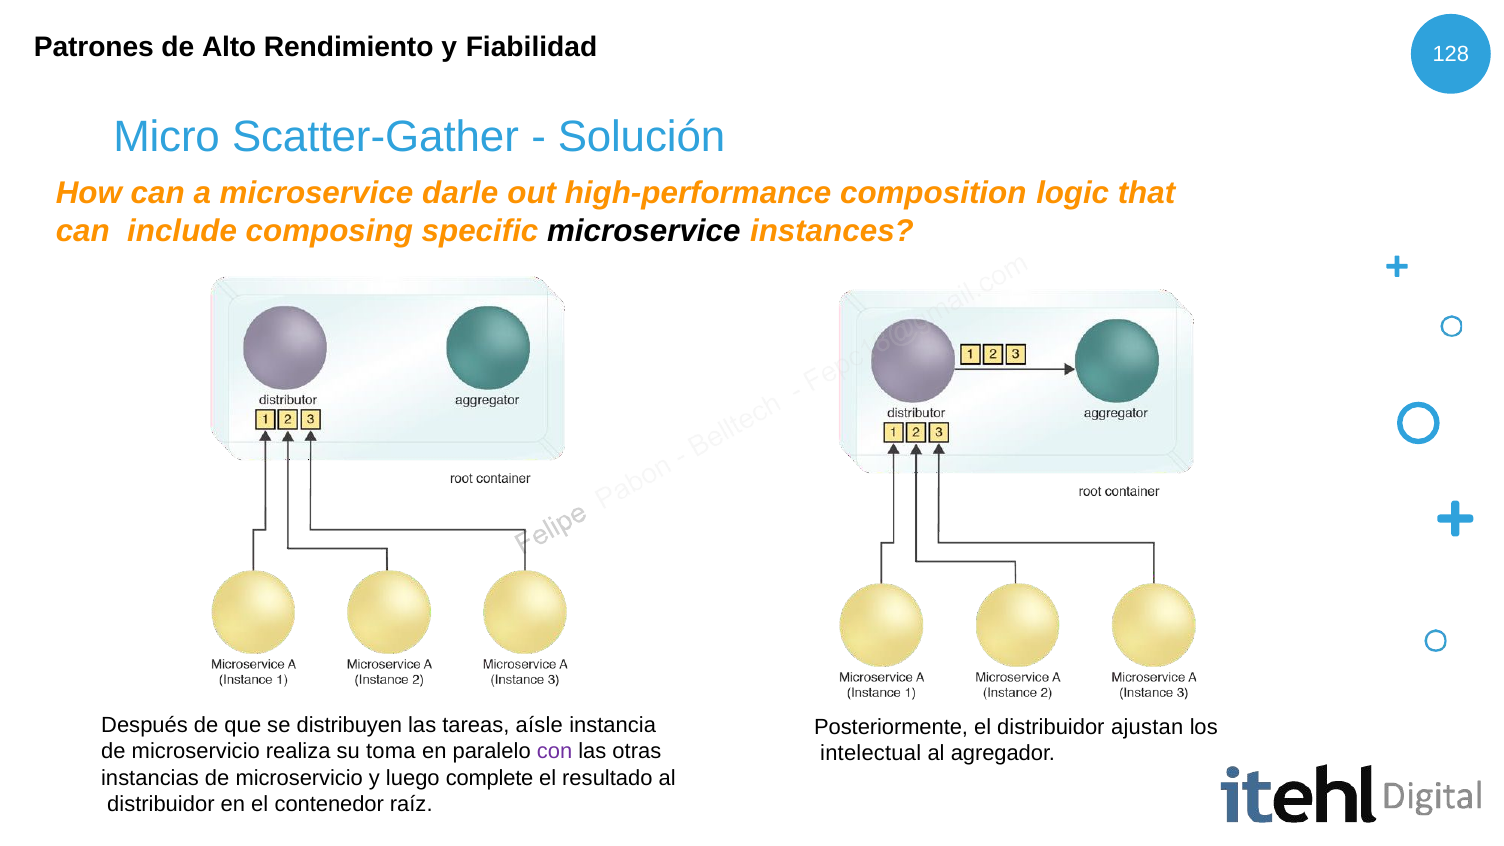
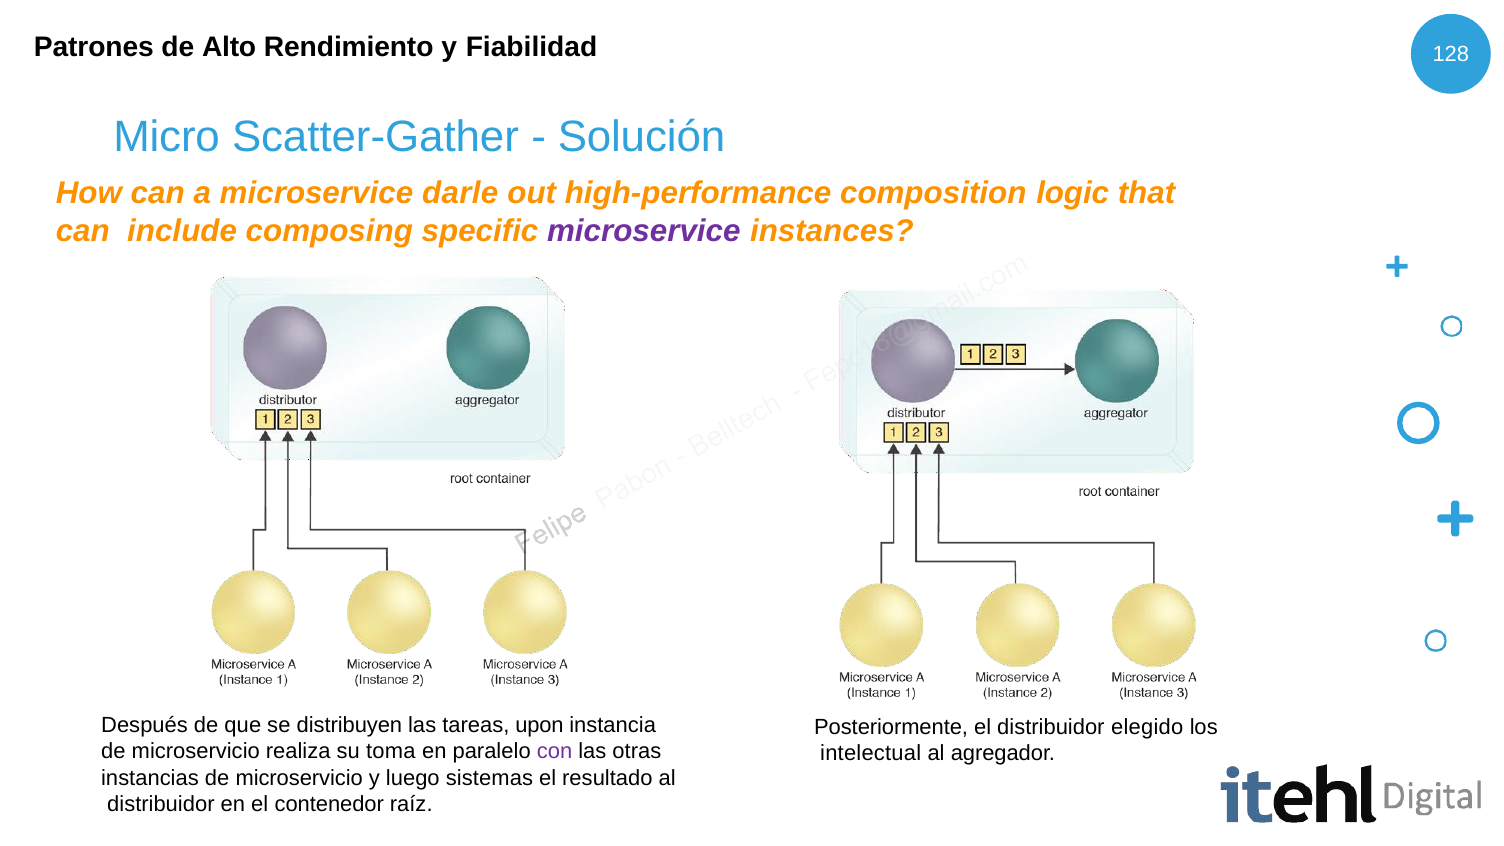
microservice colour: black -> purple (644, 231)
aísle: aísle -> upon (539, 725)
ajustan: ajustan -> elegido (1147, 727)
complete: complete -> sistemas (489, 778)
